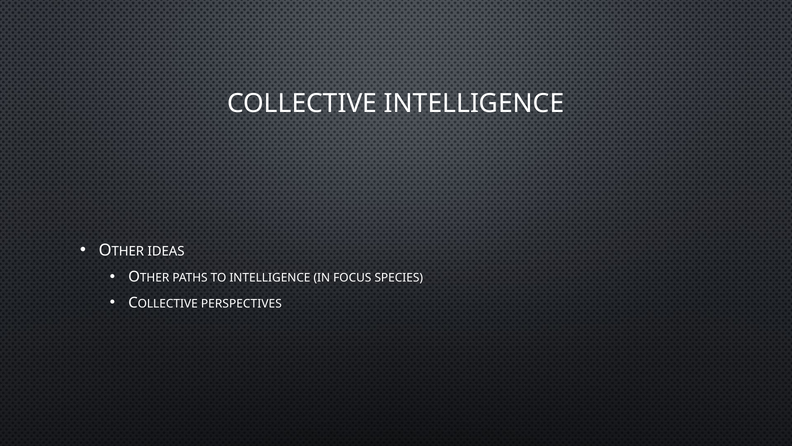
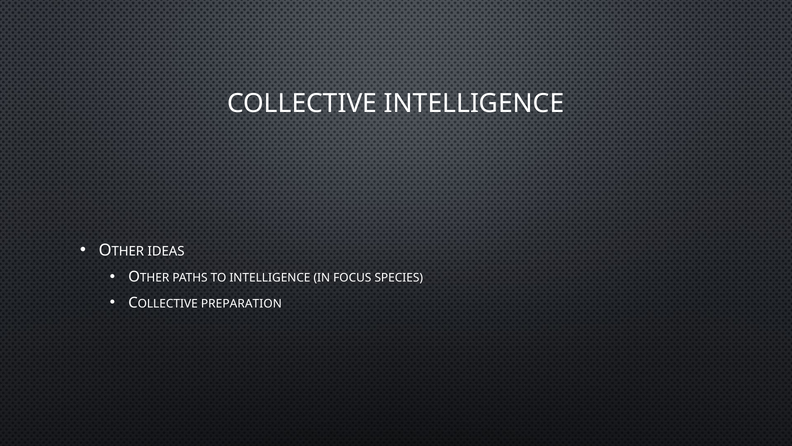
PERSPECTIVES: PERSPECTIVES -> PREPARATION (241, 303)
